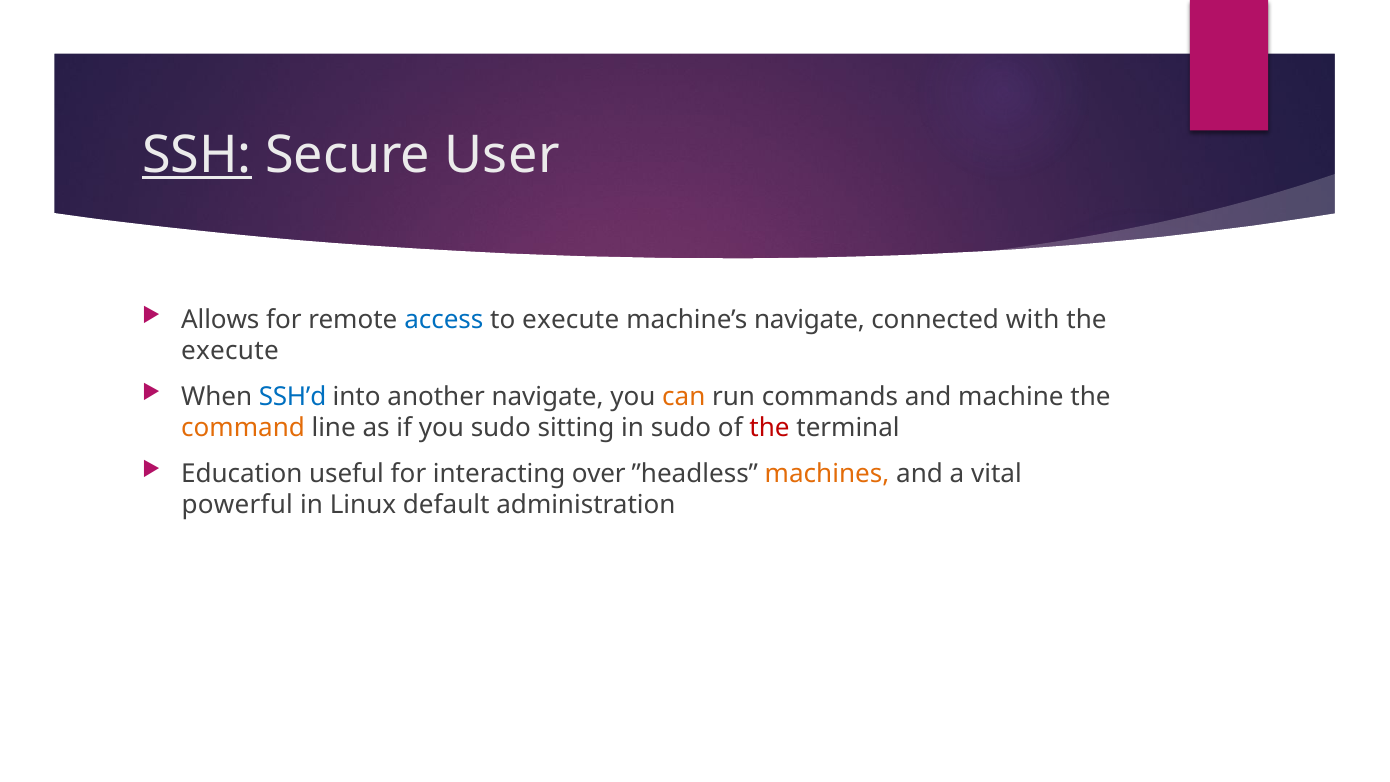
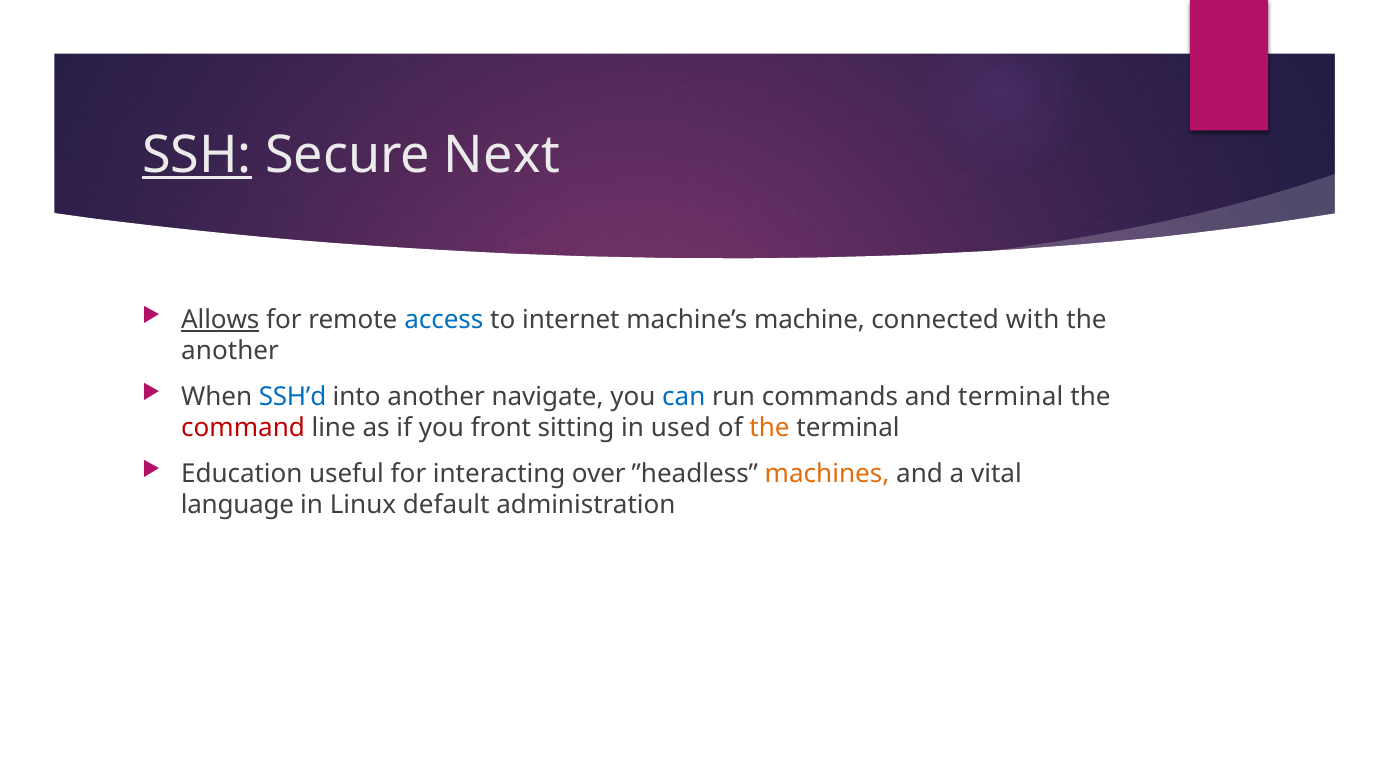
User: User -> Next (502, 155)
Allows underline: none -> present (220, 319)
to execute: execute -> internet (571, 319)
machine’s navigate: navigate -> machine (809, 319)
execute: execute -> another (230, 351)
can colour: orange -> blue (684, 397)
and machine: machine -> terminal (1011, 397)
command colour: orange -> red (243, 428)
you sudo: sudo -> front (501, 428)
in sudo: sudo -> used (681, 428)
the colour: red -> orange (769, 428)
powerful: powerful -> language (237, 505)
